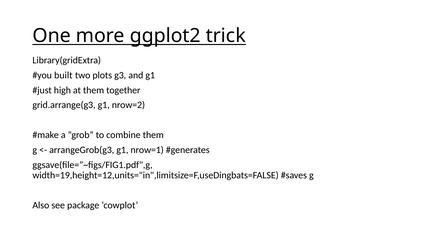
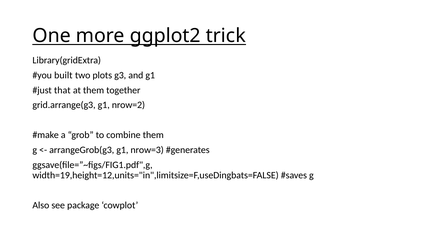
high: high -> that (62, 90)
nrow=1: nrow=1 -> nrow=3 (147, 150)
